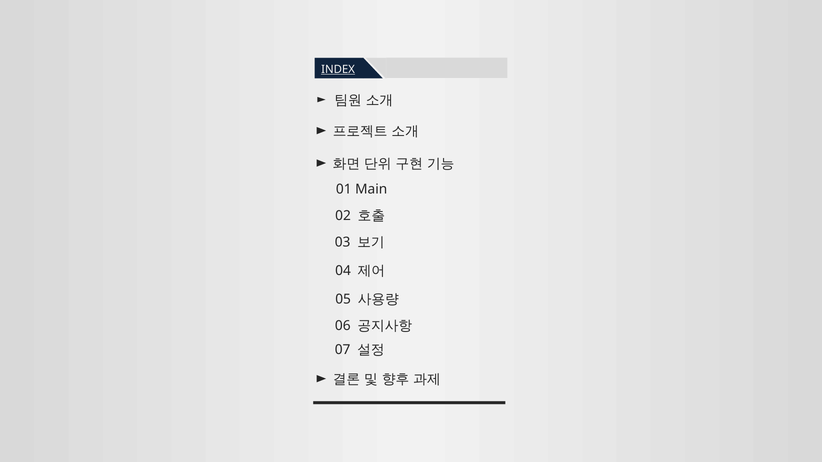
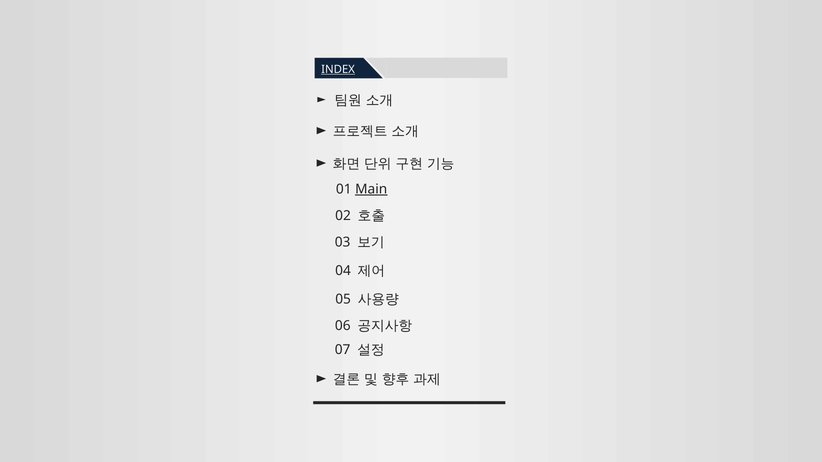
Main underline: none -> present (371, 189)
